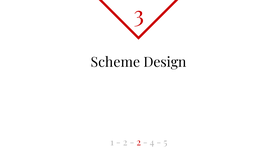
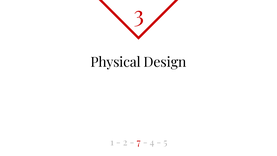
Scheme: Scheme -> Physical (116, 62)
2: 2 -> 7 (139, 142)
